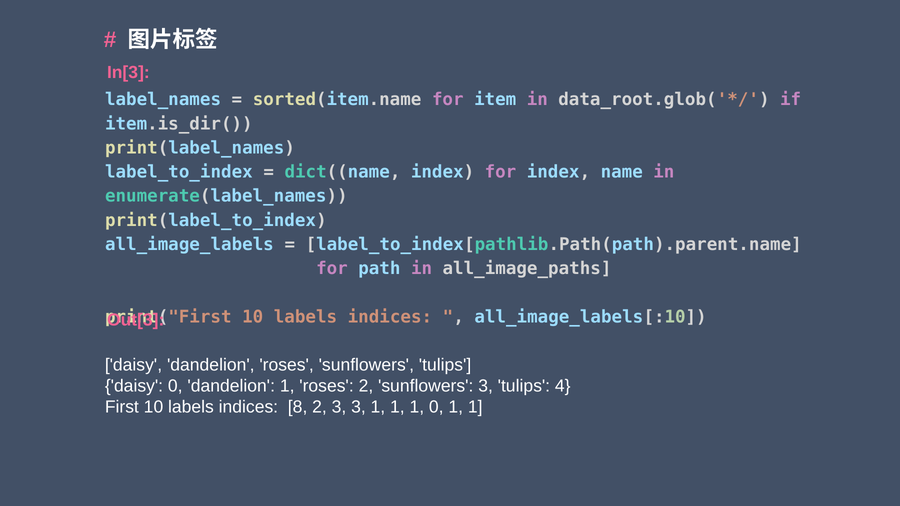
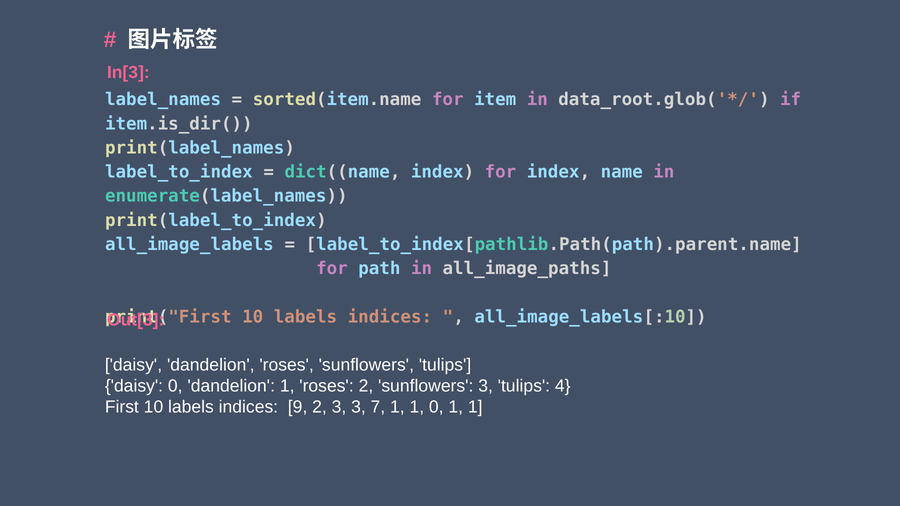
8: 8 -> 9 (298, 407)
3 1: 1 -> 7 (378, 407)
